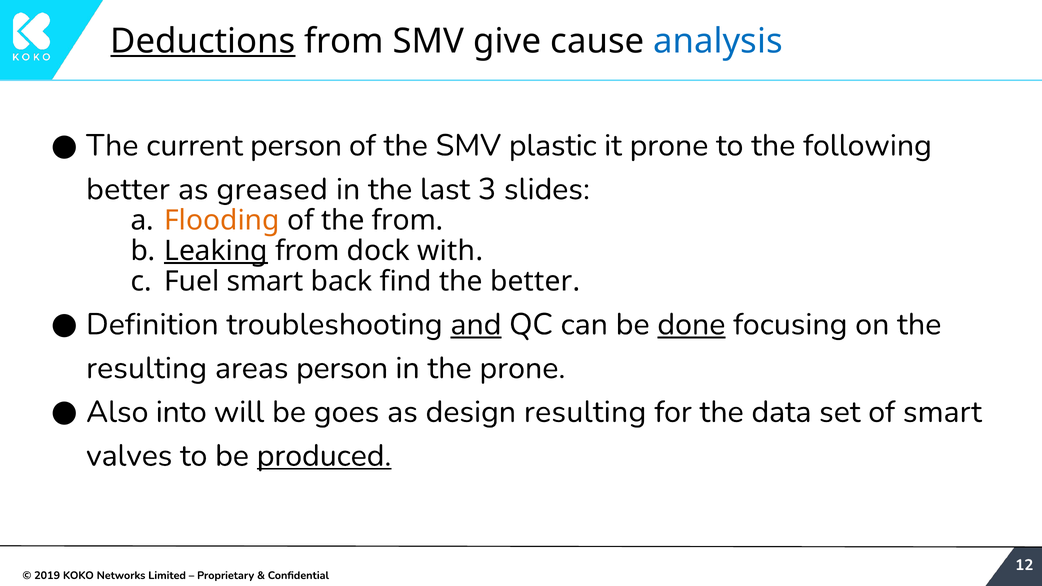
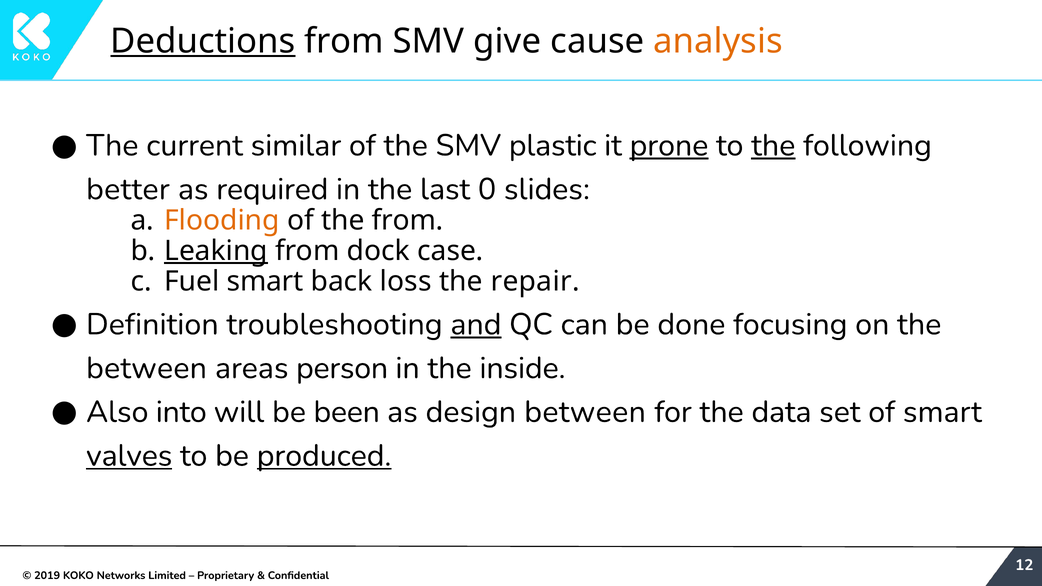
analysis colour: blue -> orange (718, 41)
current person: person -> similar (296, 145)
prone underline: none -> present (669, 145)
the underline: none -> present (773, 145)
greased: greased -> required (272, 189)
3: 3 -> 0 (487, 189)
with: with -> case (450, 251)
find: find -> loss (406, 281)
the better: better -> repair (535, 281)
done underline: present -> none (691, 324)
resulting: resulting -> between (147, 368)
the prone: prone -> inside (522, 368)
goes: goes -> been (347, 412)
design resulting: resulting -> between (585, 412)
valves underline: none -> present (129, 456)
